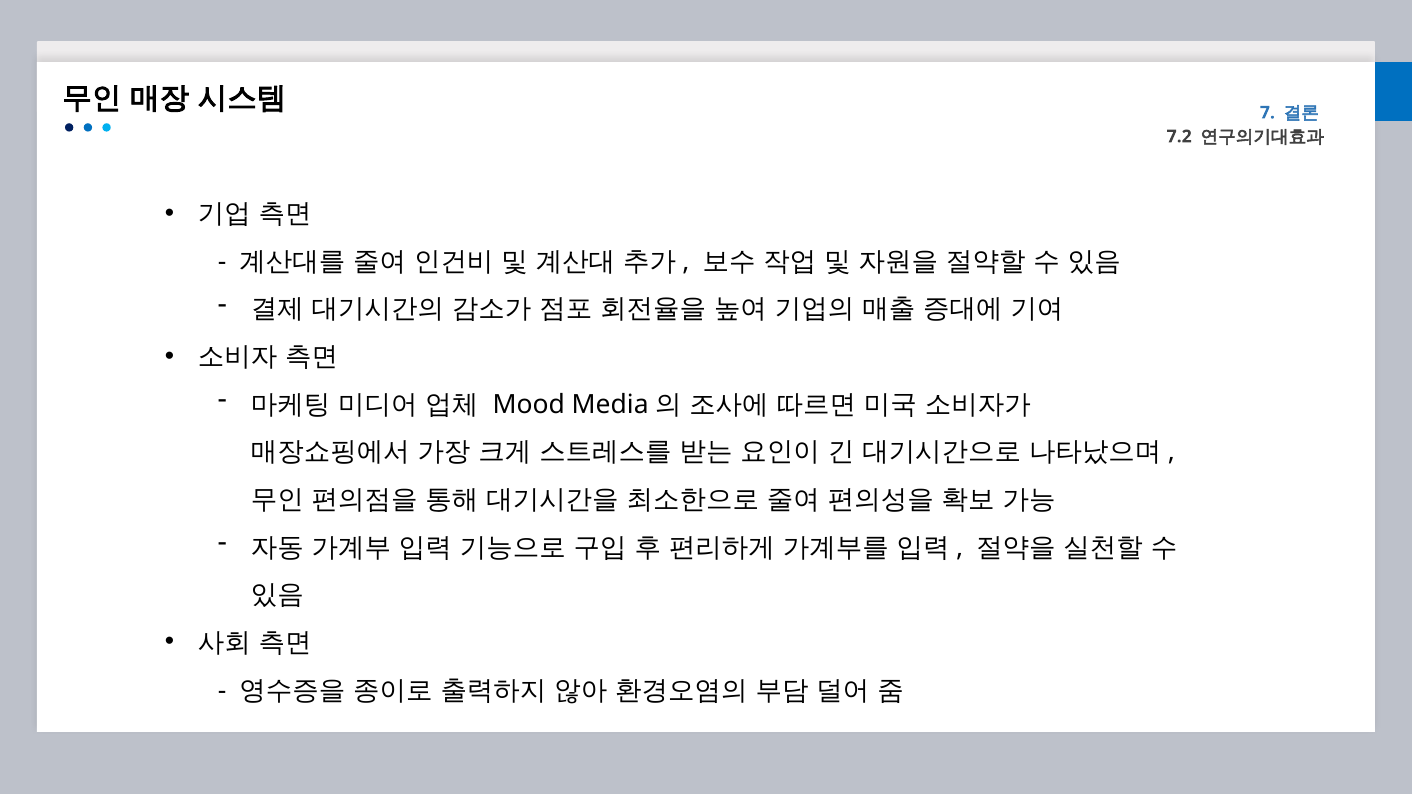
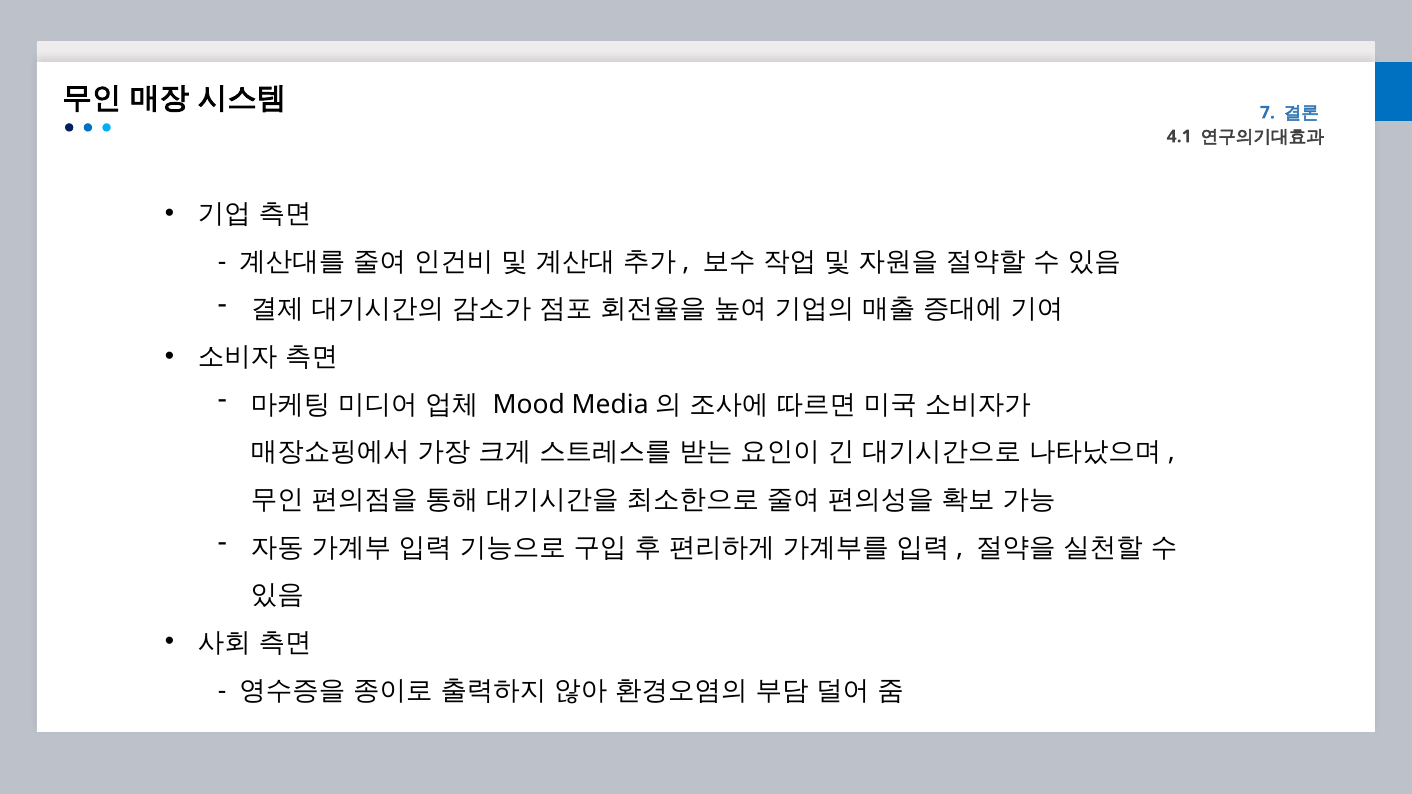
7.2: 7.2 -> 4.1 (1179, 136)
